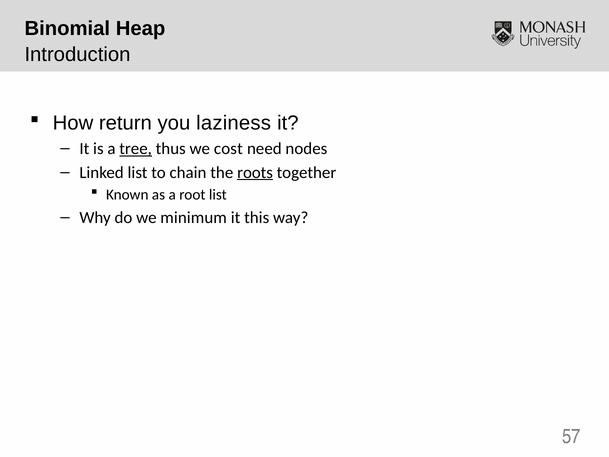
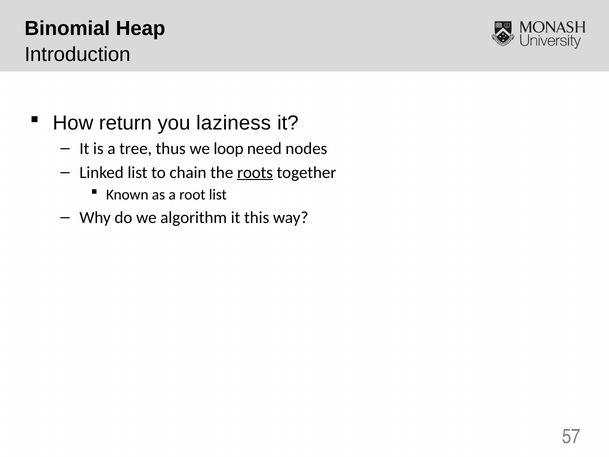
tree underline: present -> none (136, 149)
cost: cost -> loop (229, 149)
minimum: minimum -> algorithm (194, 217)
